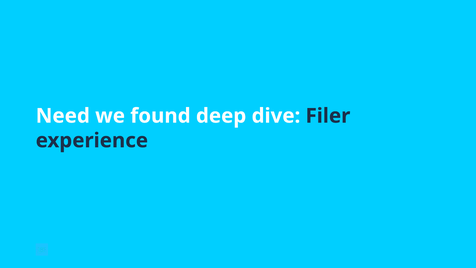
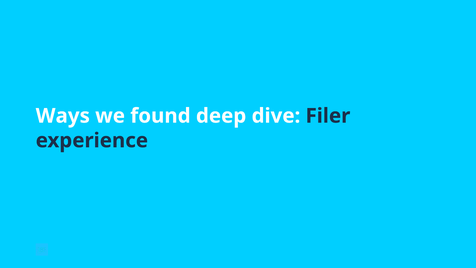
Need: Need -> Ways (63, 116)
